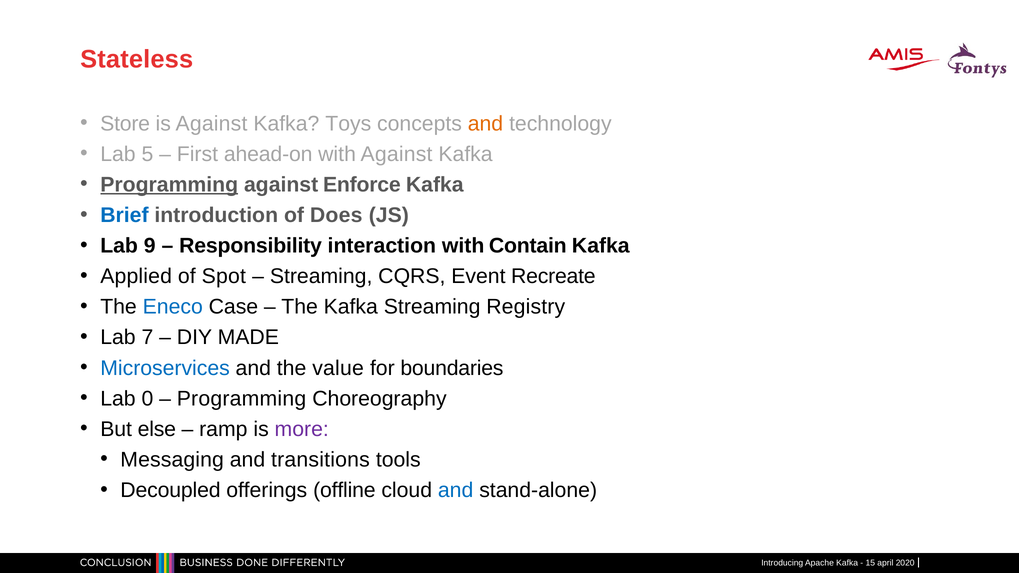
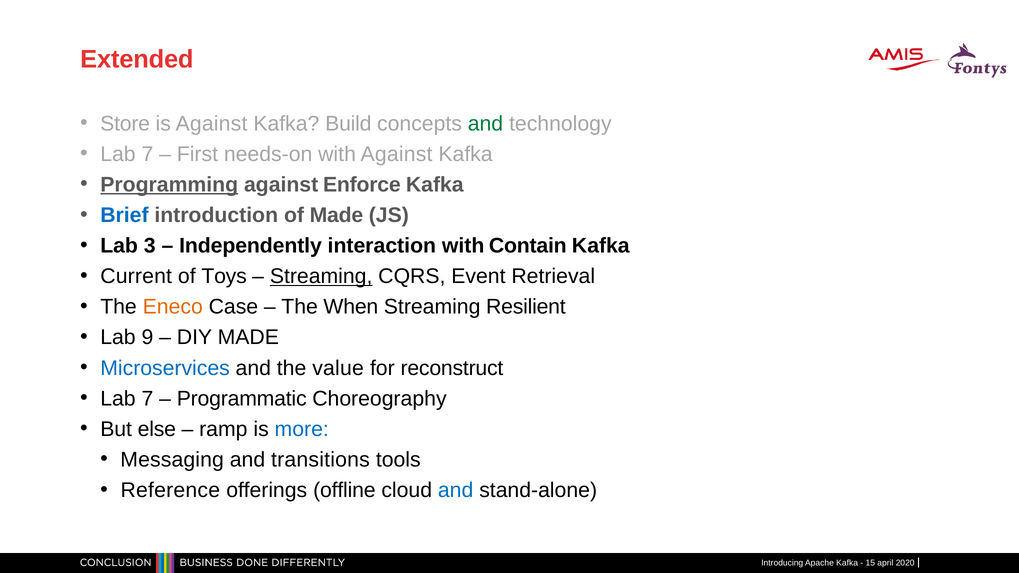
Stateless: Stateless -> Extended (137, 60)
Toys: Toys -> Build (348, 124)
and colour: orange -> green (485, 124)
5: 5 -> 7 (147, 154)
ahead-on: ahead-on -> needs-on (268, 154)
of Does: Does -> Made (336, 215)
9: 9 -> 3 (150, 246)
Responsibility: Responsibility -> Independently (251, 246)
Applied: Applied -> Current (136, 276)
Spot: Spot -> Toys (224, 276)
Streaming underline: none -> present (321, 276)
Recreate: Recreate -> Retrieval (553, 276)
Eneco colour: blue -> orange (173, 307)
The Kafka: Kafka -> When (351, 307)
Registry: Registry -> Resilient (526, 307)
7: 7 -> 9 (147, 338)
boundaries: boundaries -> reconstruct (452, 368)
0: 0 -> 7 (147, 399)
Programming: Programming -> Programmatic (242, 399)
more colour: purple -> blue (302, 429)
Decoupled: Decoupled -> Reference (170, 490)
